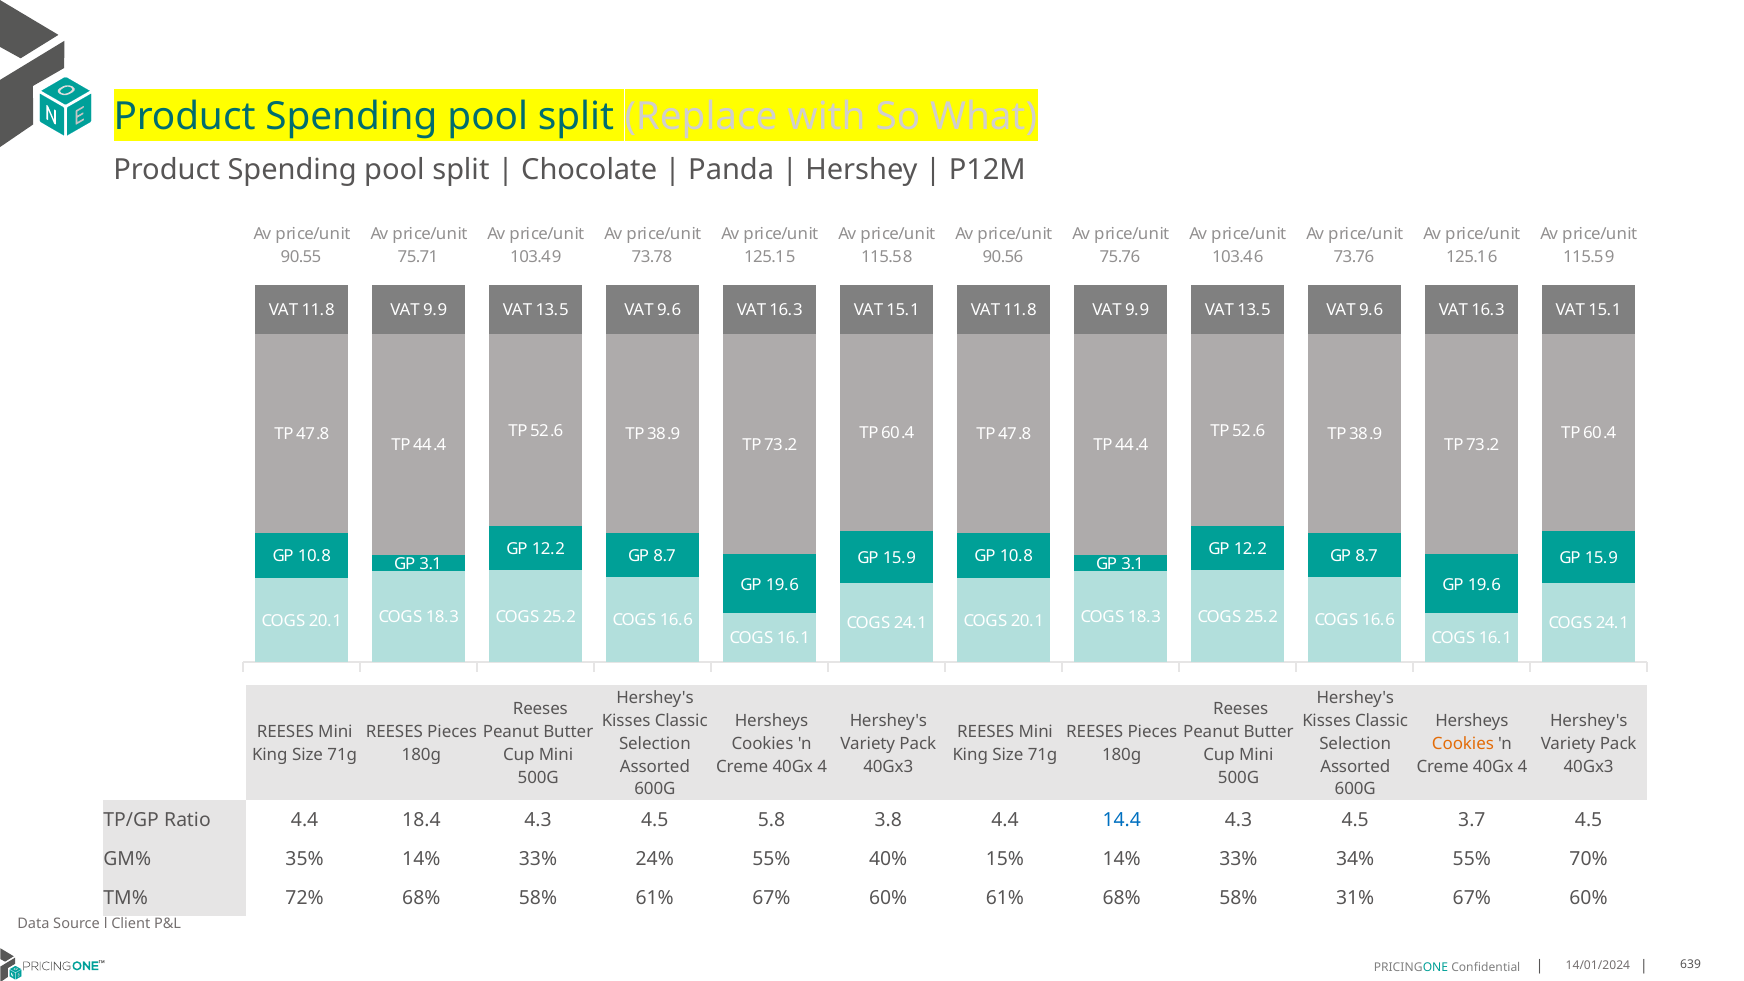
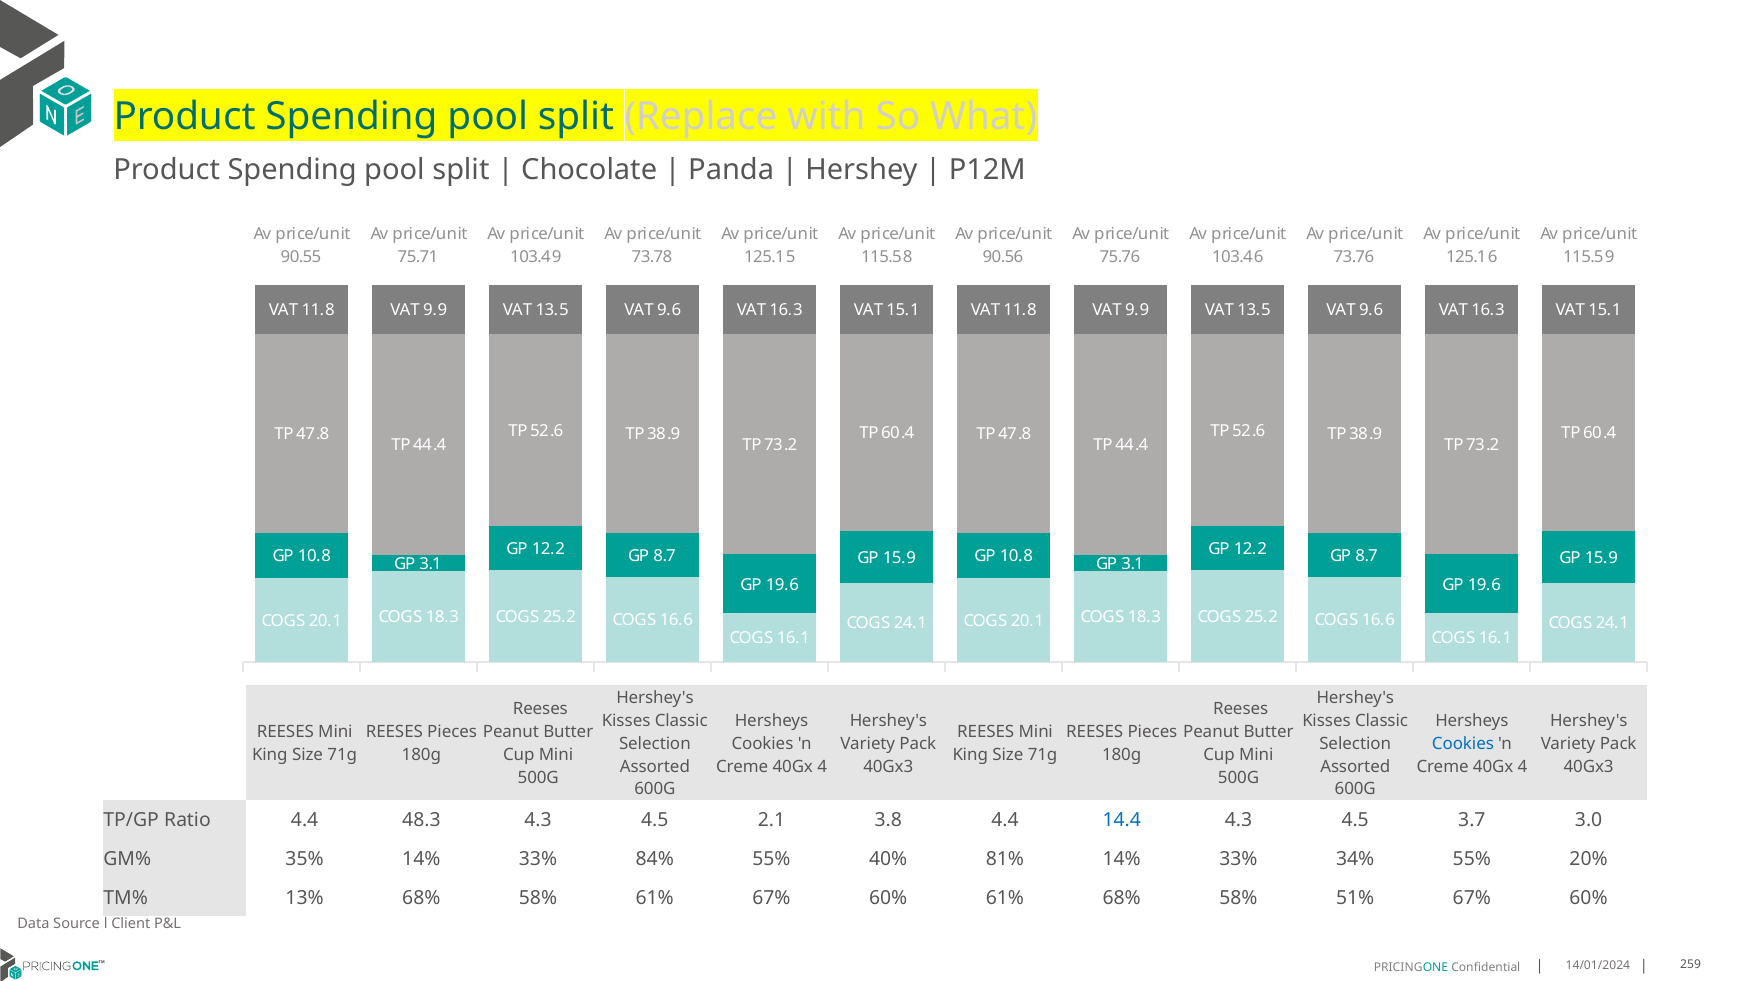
Cookies colour: orange -> blue (1463, 743)
18.4: 18.4 -> 48.3 (421, 821)
5.8: 5.8 -> 2.1 (772, 821)
3.7 4.5: 4.5 -> 3.0 (1589, 821)
24%: 24% -> 84% (655, 859)
15%: 15% -> 81% (1005, 859)
70%: 70% -> 20% (1589, 859)
72%: 72% -> 13% (305, 898)
31%: 31% -> 51% (1355, 898)
639: 639 -> 259 (1691, 965)
